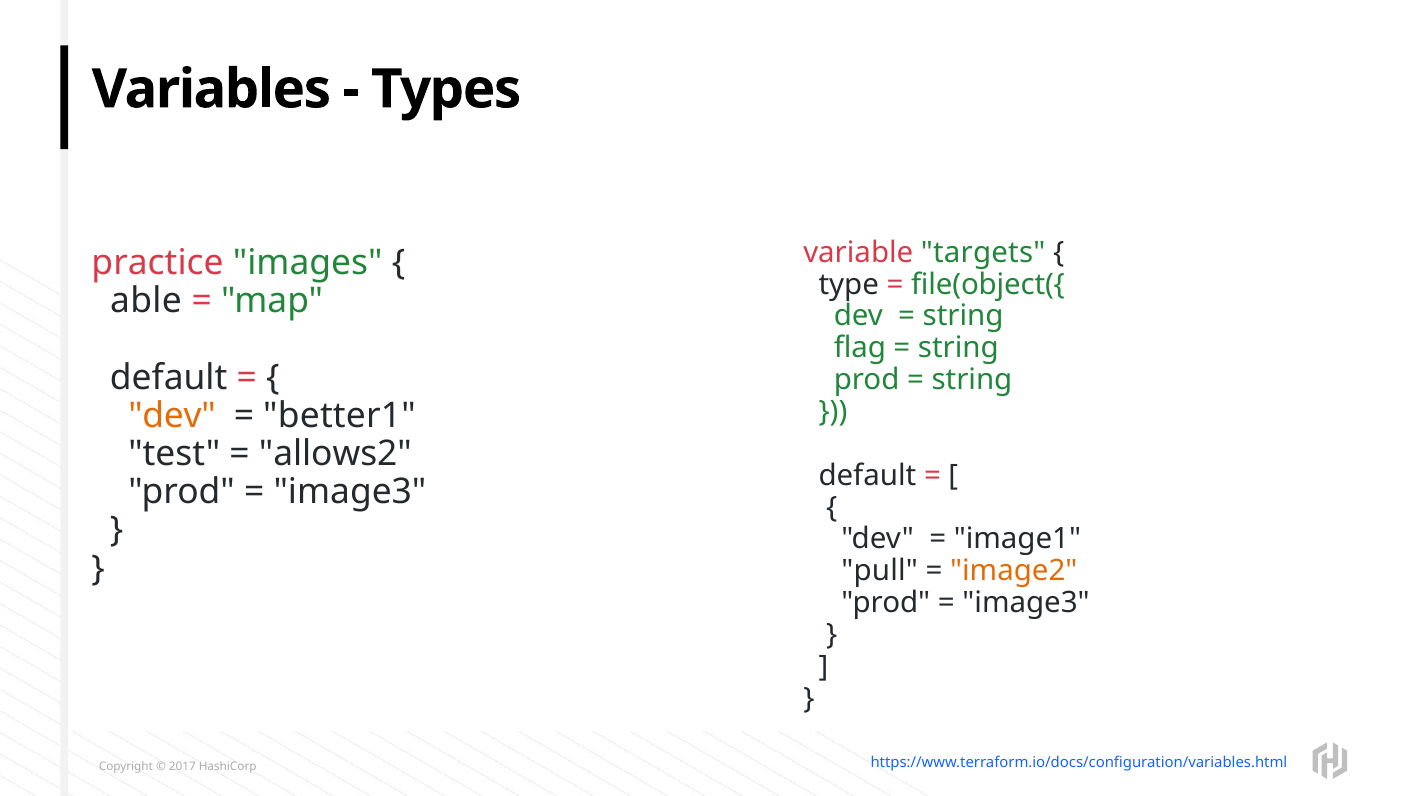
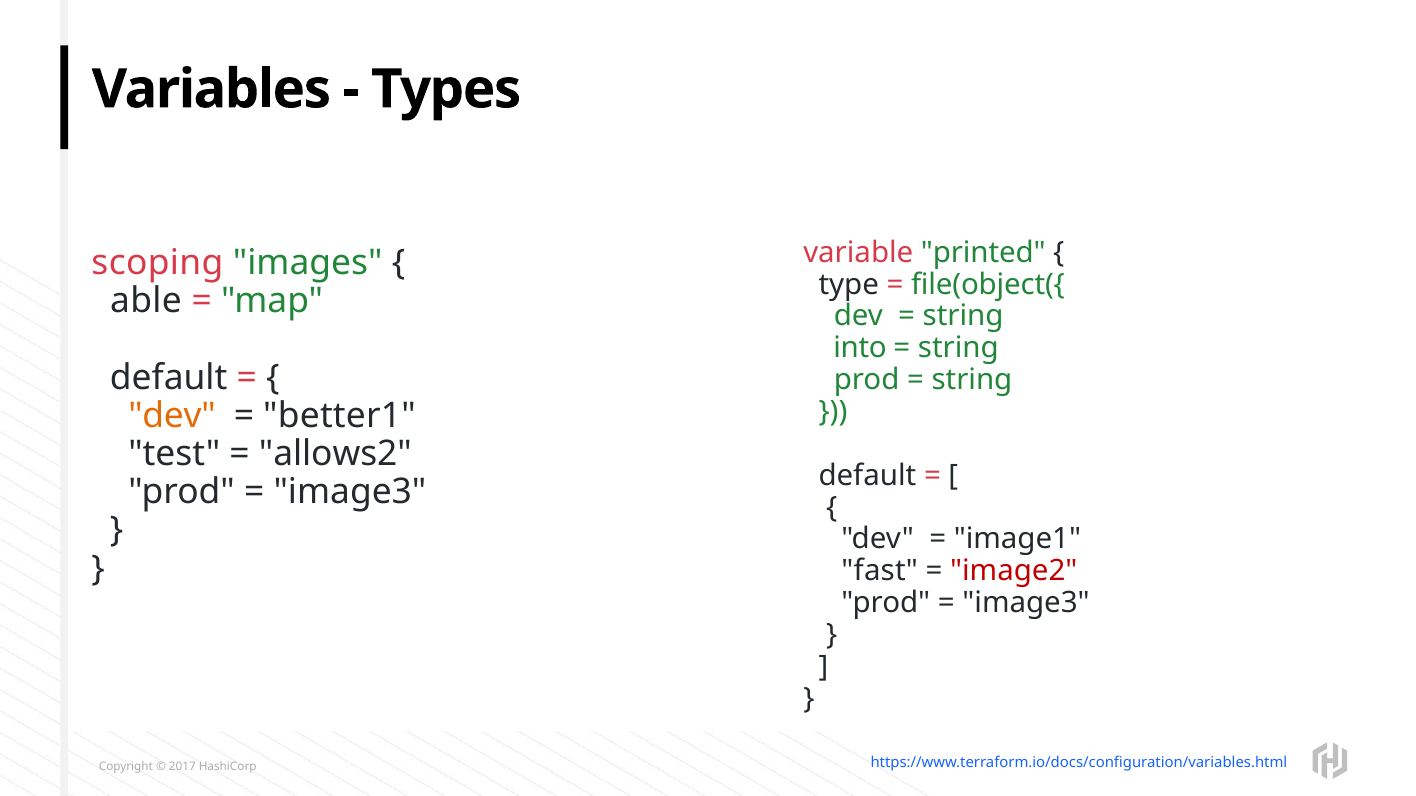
targets: targets -> printed (983, 253)
practice: practice -> scoping (157, 263)
flag: flag -> into (860, 348)
pull: pull -> fast (880, 571)
image2 colour: orange -> red (1014, 571)
